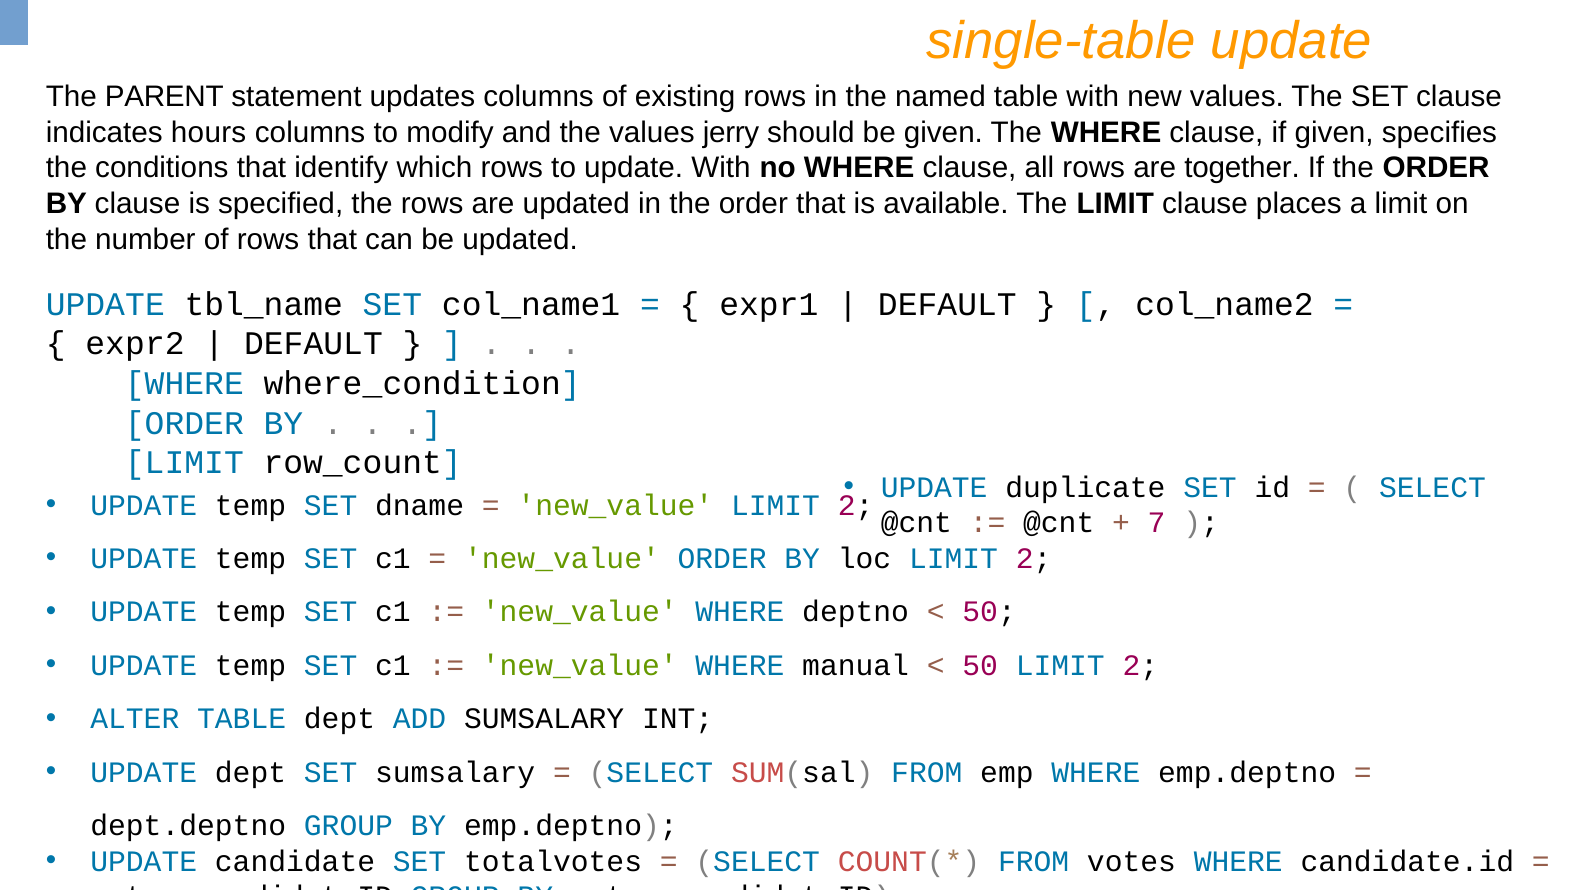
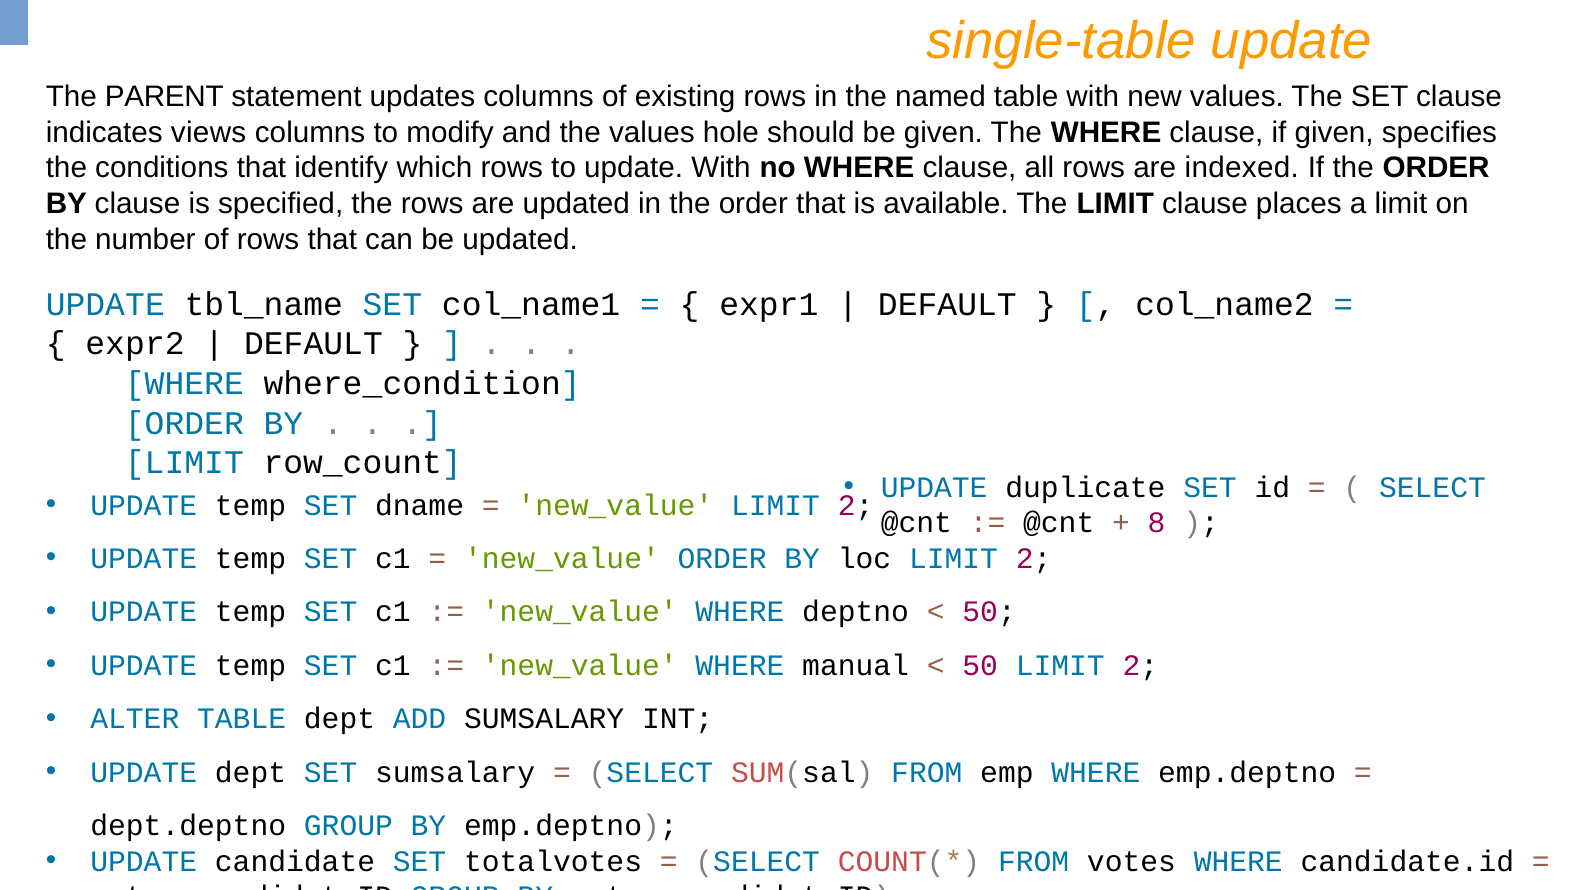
hours: hours -> views (209, 132)
jerry: jerry -> hole (731, 132)
together: together -> indexed (1242, 168)
7: 7 -> 8 (1157, 523)
